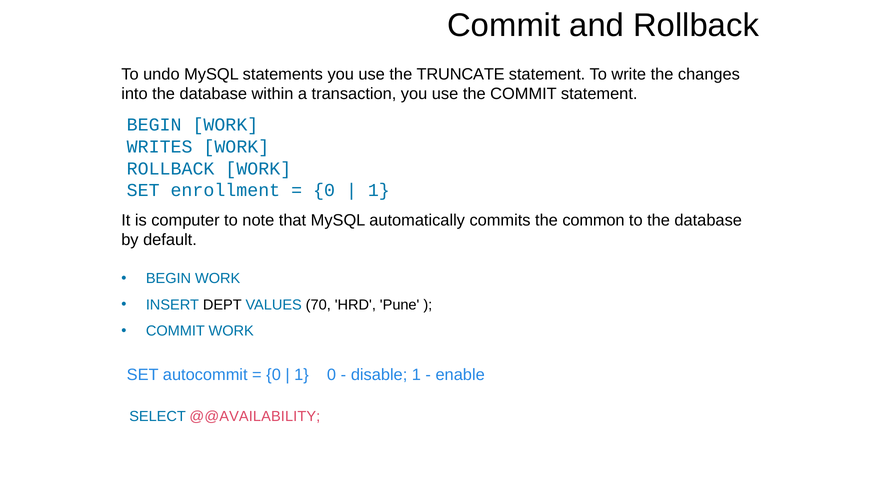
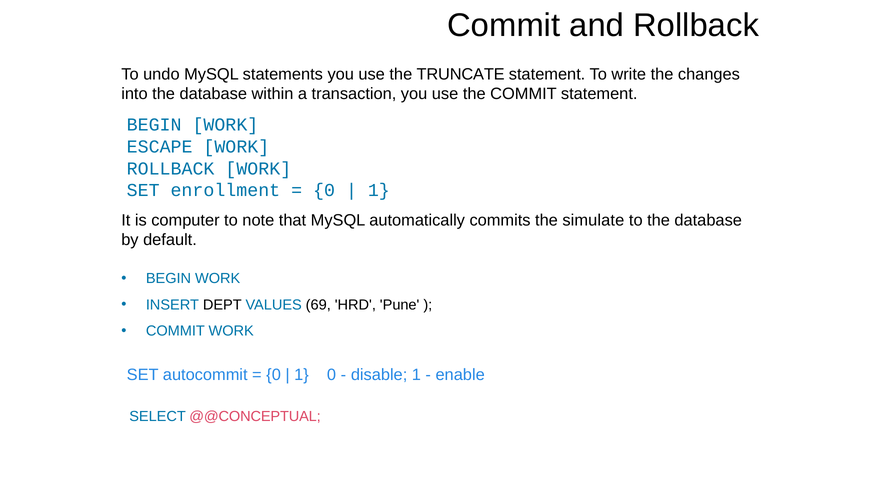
WRITES: WRITES -> ESCAPE (160, 147)
common: common -> simulate (593, 220)
70: 70 -> 69 (318, 305)
@@AVAILABILITY: @@AVAILABILITY -> @@CONCEPTUAL (255, 417)
